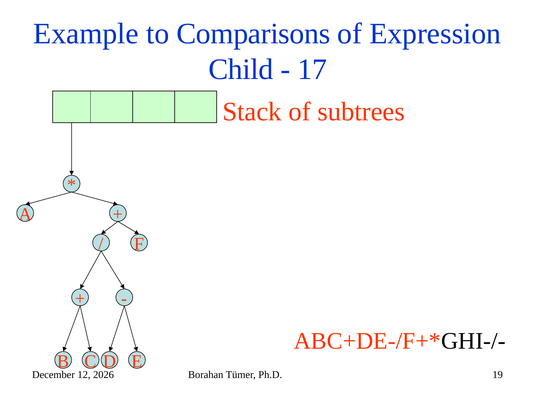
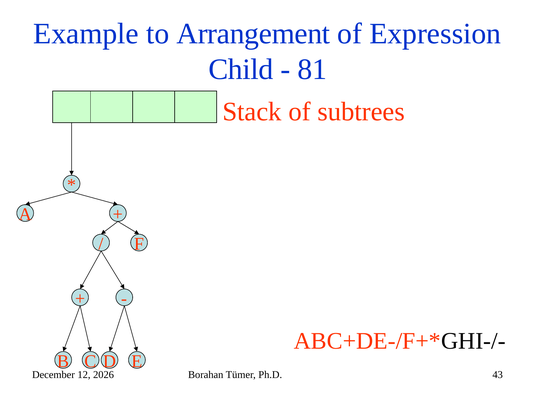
Comparisons: Comparisons -> Arrangement (253, 34)
17: 17 -> 81 (312, 69)
19: 19 -> 43 (498, 375)
